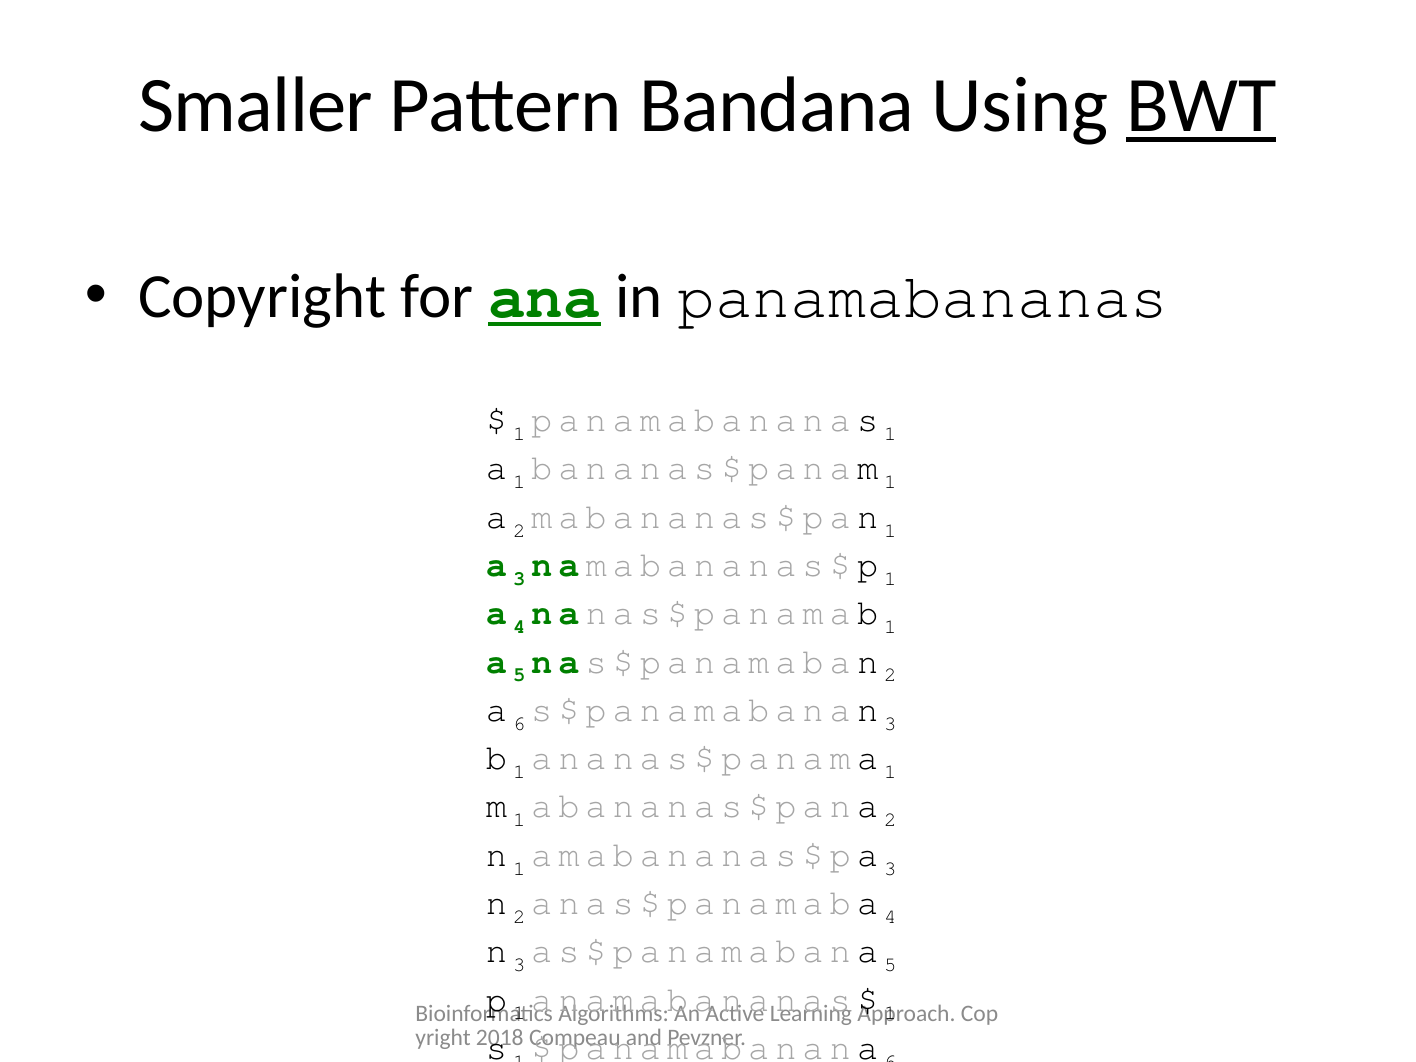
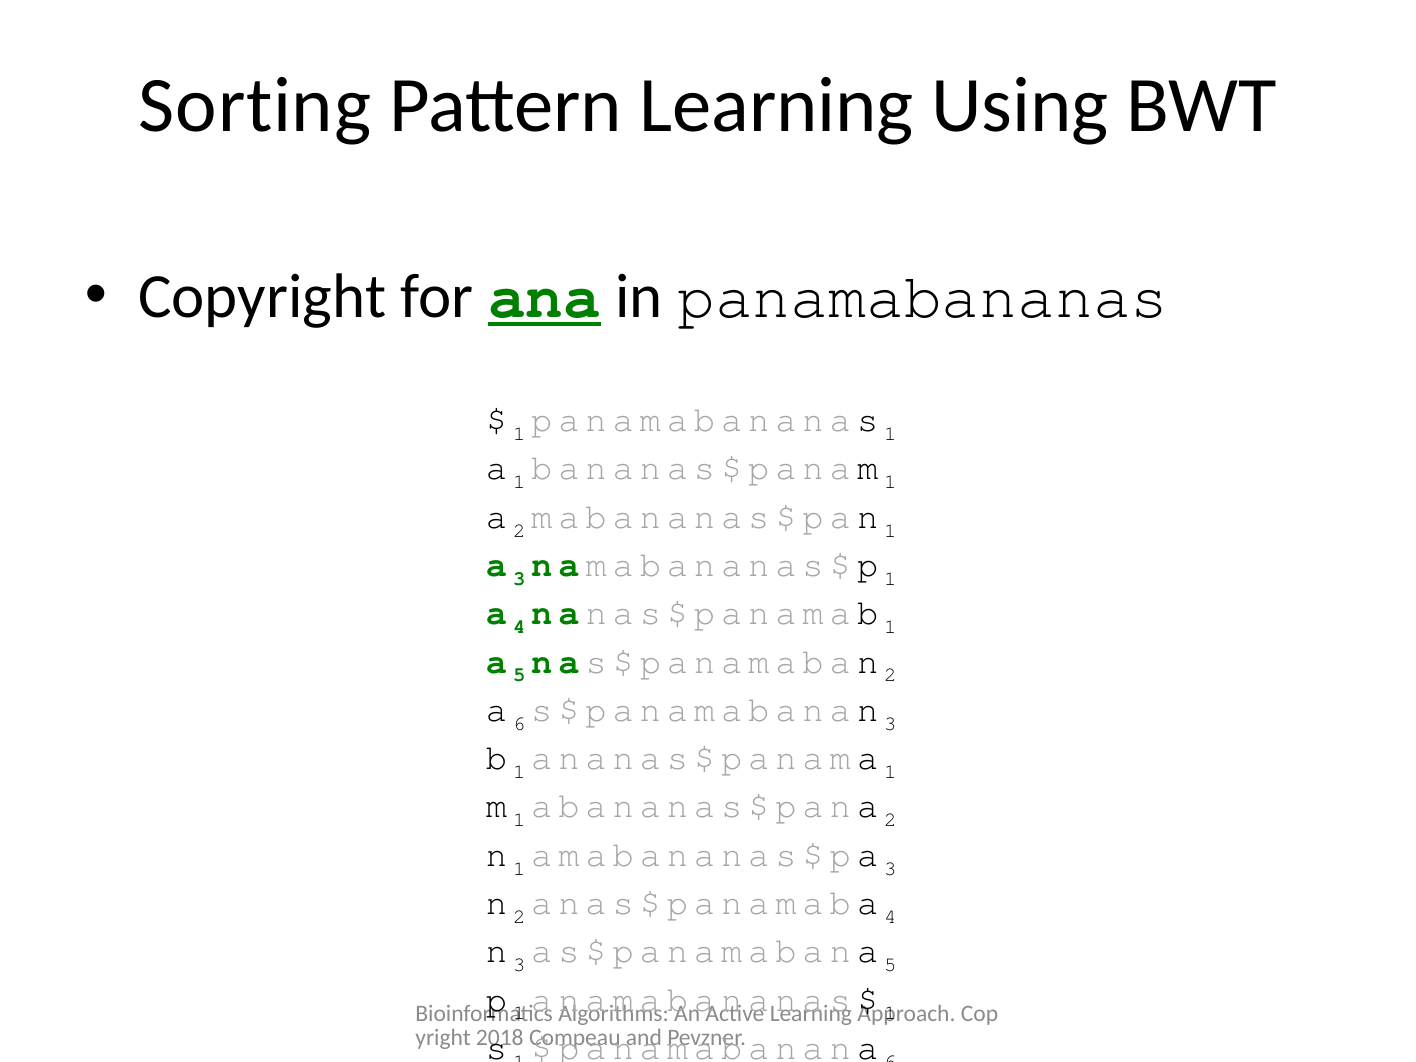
Smaller: Smaller -> Sorting (255, 106)
Pattern Bandana: Bandana -> Learning (777, 106)
BWT underline: present -> none (1201, 106)
